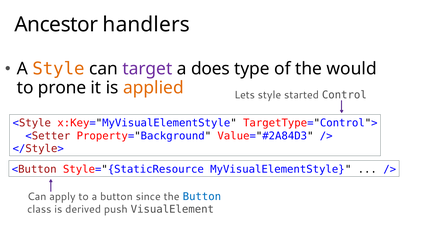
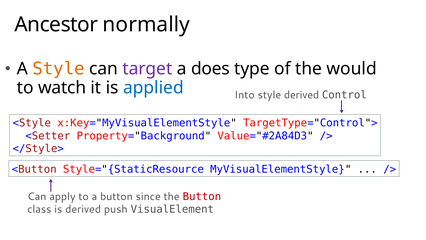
handlers: handlers -> normally (146, 24)
prone: prone -> watch (62, 88)
applied colour: orange -> blue (153, 88)
Lets: Lets -> Into (245, 95)
style started: started -> derived (302, 95)
Button colour: blue -> red (202, 196)
